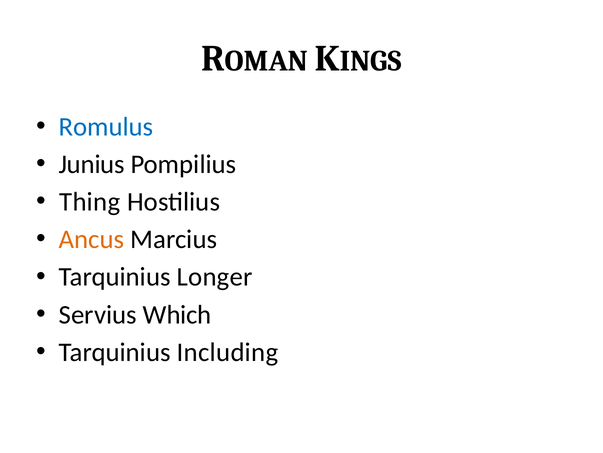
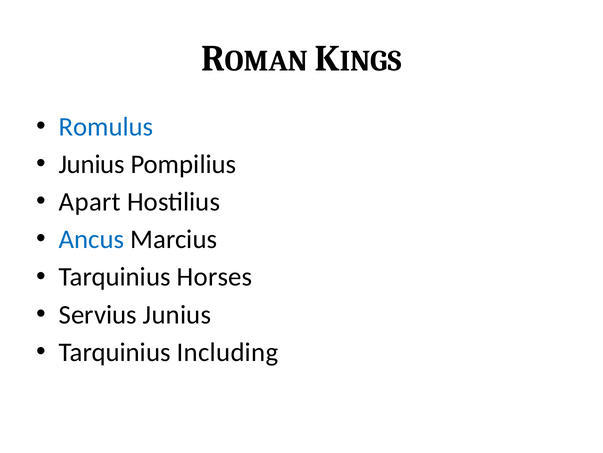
Thing: Thing -> Apart (90, 202)
Ancus colour: orange -> blue (92, 239)
Longer: Longer -> Horses (215, 277)
Servius Which: Which -> Junius (177, 314)
